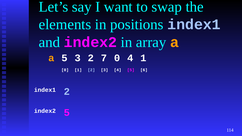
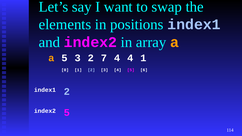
7 0: 0 -> 4 (117, 58)
